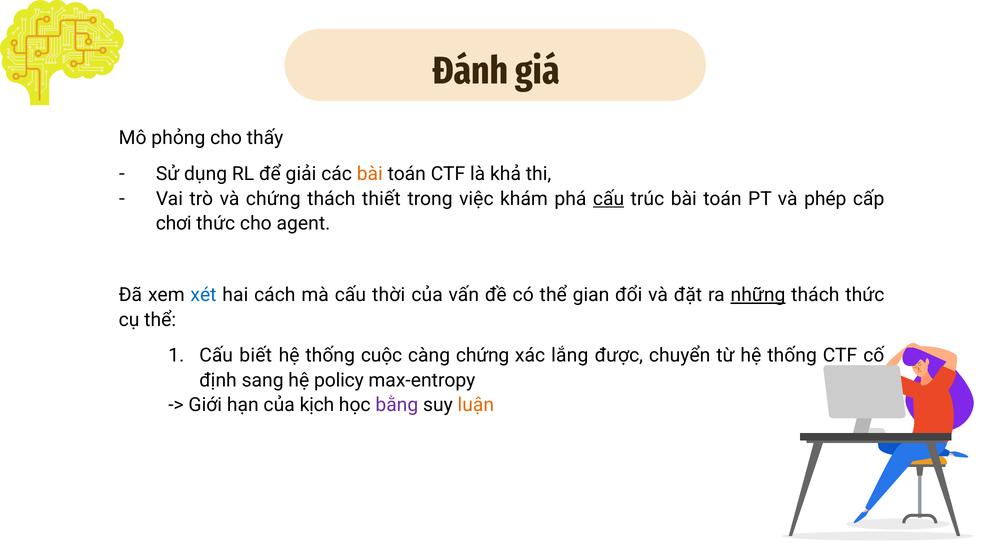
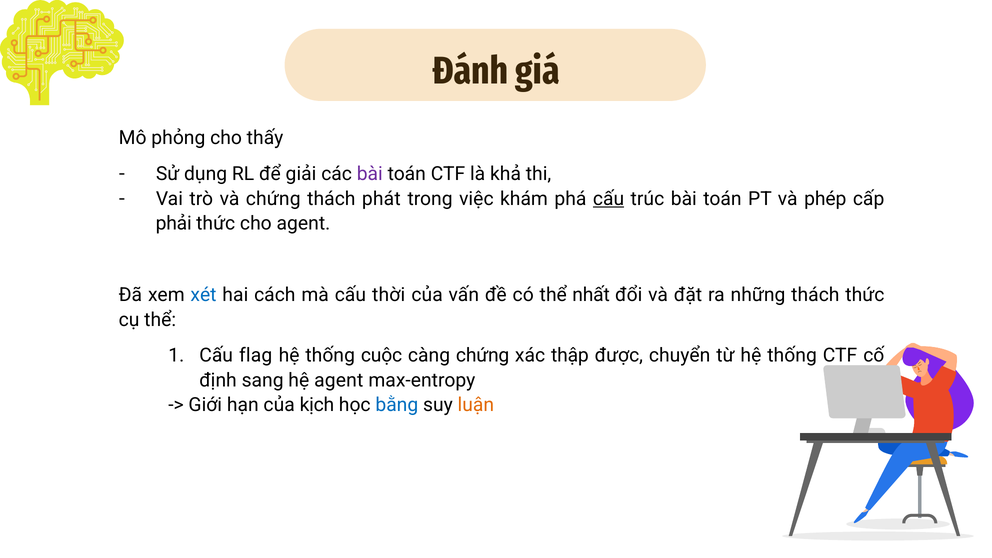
bài colour: orange -> purple (370, 174)
thiết: thiết -> phát (381, 199)
chơi: chơi -> phải (174, 223)
gian: gian -> nhất (591, 295)
những underline: present -> none (758, 295)
biết: biết -> flag (256, 356)
lắng: lắng -> thập (570, 356)
hệ policy: policy -> agent (339, 380)
bằng colour: purple -> blue (397, 405)
